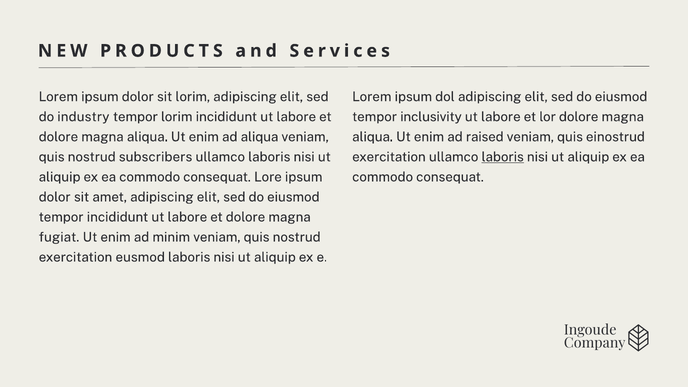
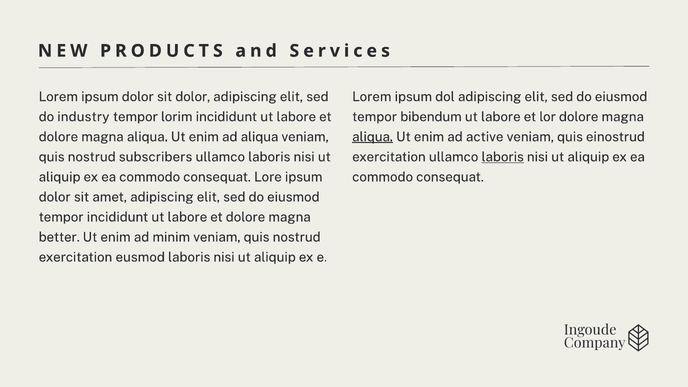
sit lorim: lorim -> dolor (193, 97)
inclusivity: inclusivity -> bibendum (431, 117)
aliqua underline: none -> present (373, 137)
raised: raised -> active (485, 137)
fugiat: fugiat -> better (59, 237)
